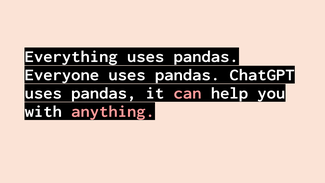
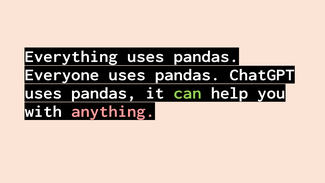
can colour: pink -> light green (188, 93)
